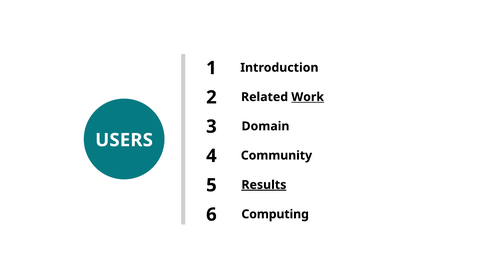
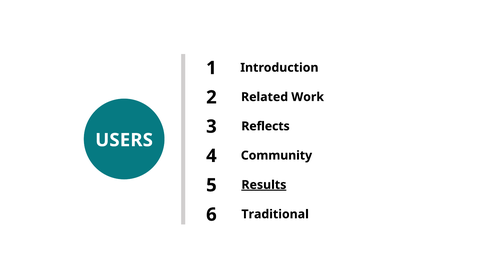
Work underline: present -> none (308, 97)
Domain: Domain -> Reflects (266, 126)
Computing: Computing -> Traditional (275, 214)
